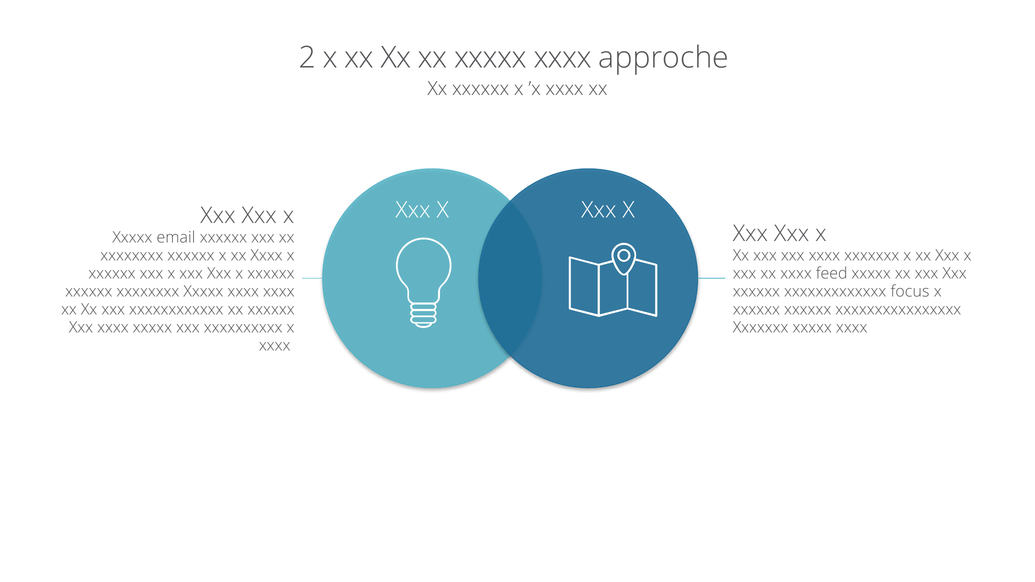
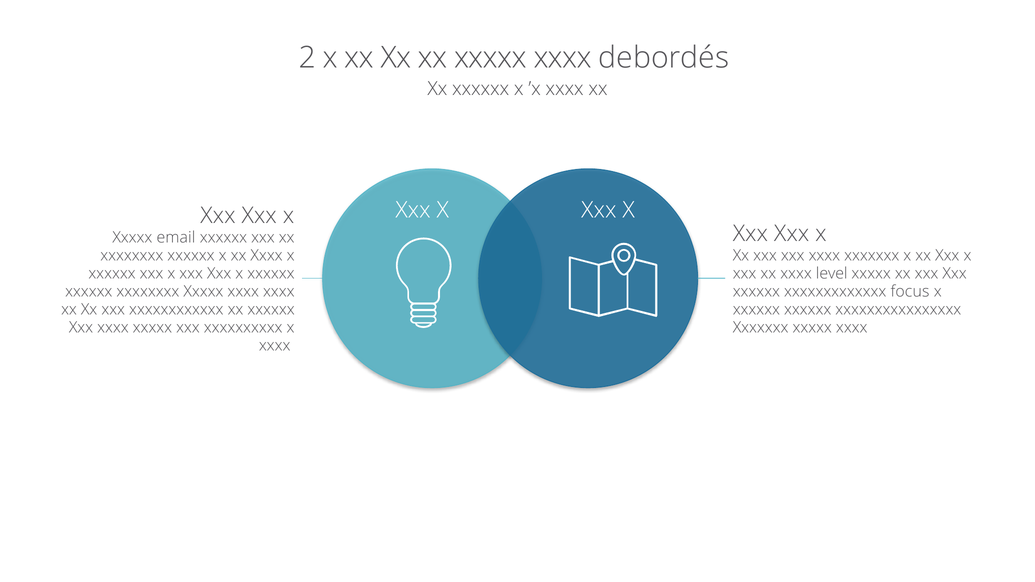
approche: approche -> debordés (664, 58)
feed: feed -> level (832, 274)
